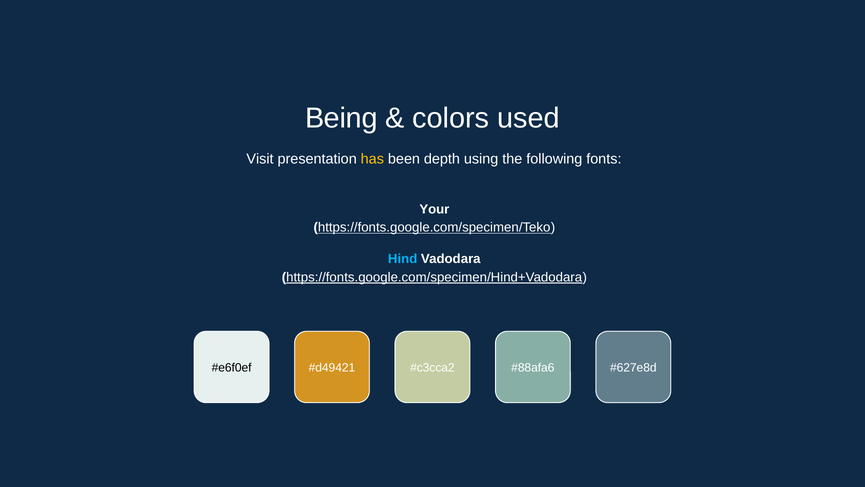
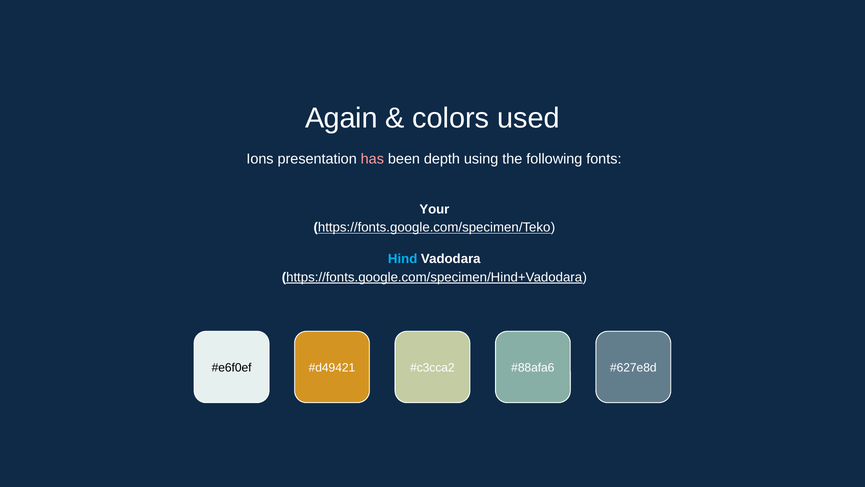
Being: Being -> Again (341, 118)
Visit: Visit -> Ions (260, 159)
has colour: yellow -> pink (372, 159)
